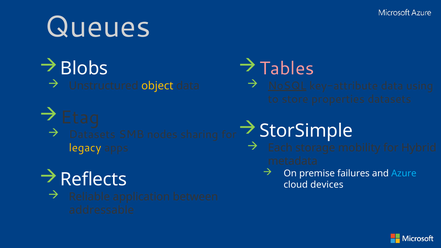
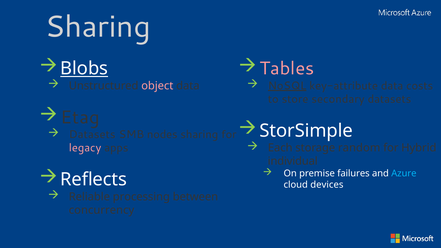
Queues: Queues -> Sharing (98, 27)
Blobs underline: none -> present (84, 69)
object colour: yellow -> pink (157, 86)
using: using -> costs (420, 86)
properties: properties -> secondary (338, 99)
mobility: mobility -> random (359, 148)
legacy colour: yellow -> pink (85, 148)
metadata: metadata -> individual (293, 161)
application: application -> processing (141, 197)
addressable: addressable -> concurrency (102, 210)
